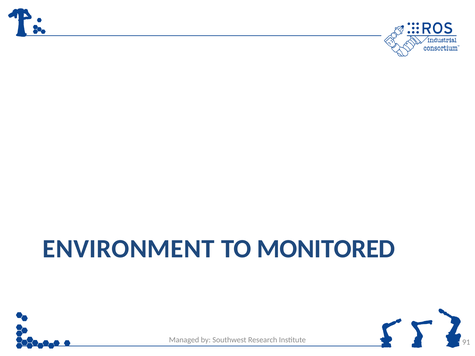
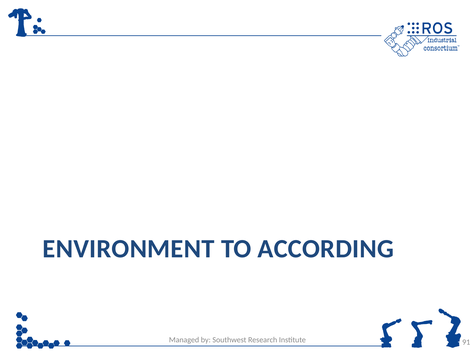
MONITORED: MONITORED -> ACCORDING (326, 249)
